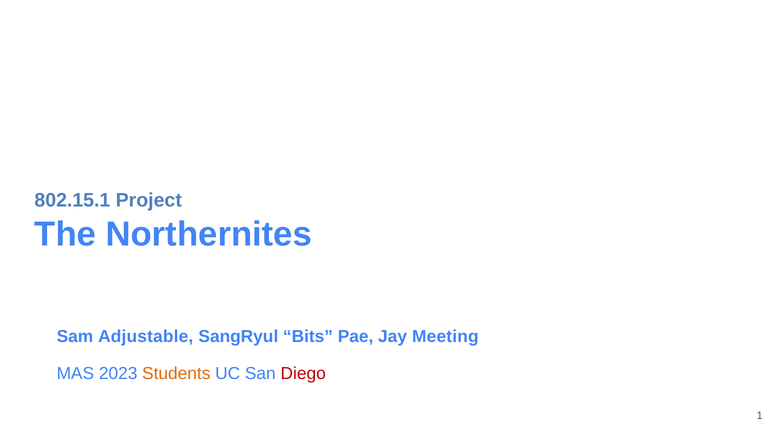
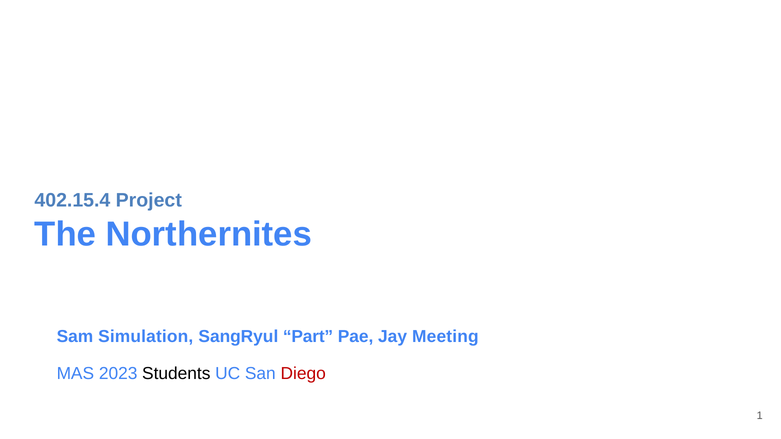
802.15.1: 802.15.1 -> 402.15.4 (72, 201)
Adjustable: Adjustable -> Simulation (146, 337)
Bits: Bits -> Part (308, 337)
Students colour: orange -> black (176, 374)
